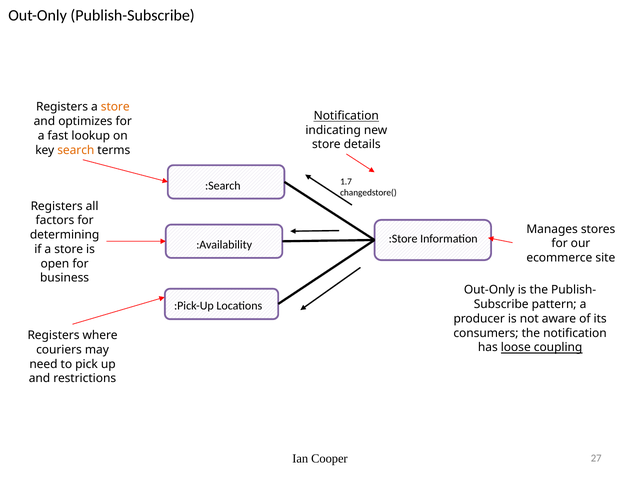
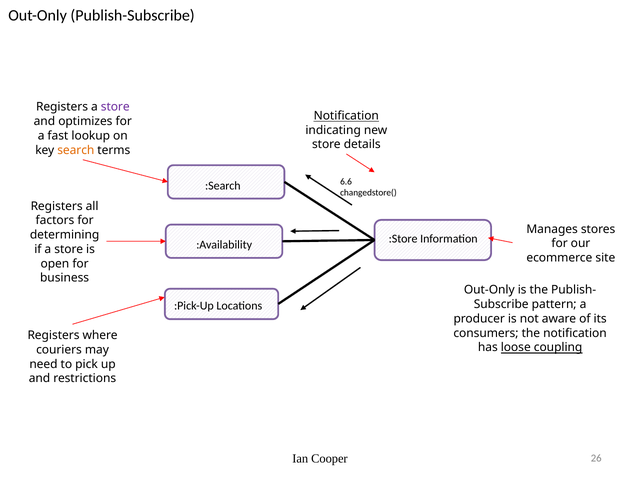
store colour: orange -> purple (115, 107)
1.7: 1.7 -> 6.6 (346, 182)
27: 27 -> 26 (596, 458)
